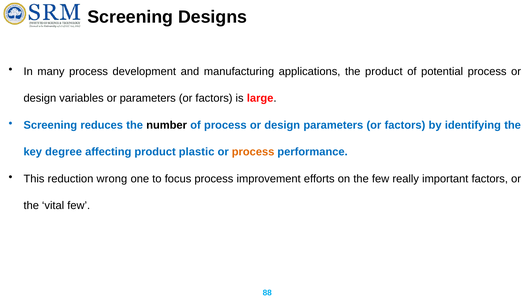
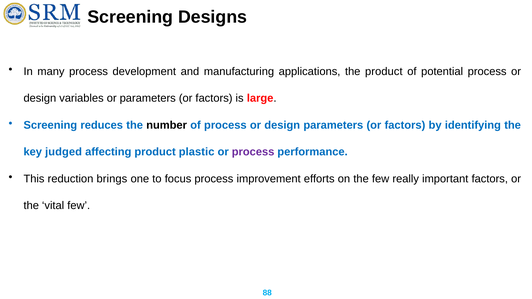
degree: degree -> judged (64, 152)
process colour: orange -> purple (253, 152)
wrong: wrong -> brings (112, 179)
